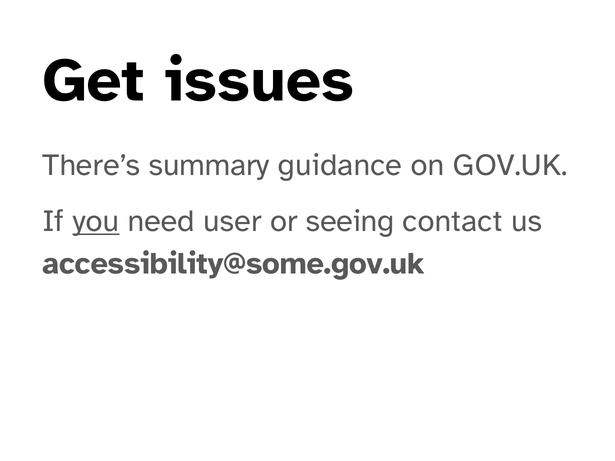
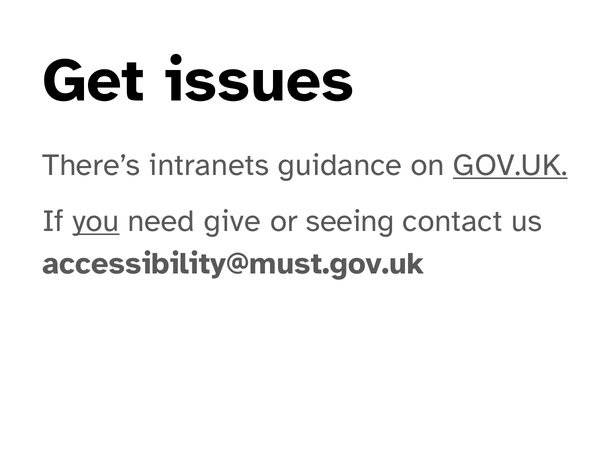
summary: summary -> intranets (209, 165)
GOV.UK underline: none -> present (510, 165)
user: user -> give (232, 221)
accessibility@some.gov.uk: accessibility@some.gov.uk -> accessibility@must.gov.uk (233, 264)
